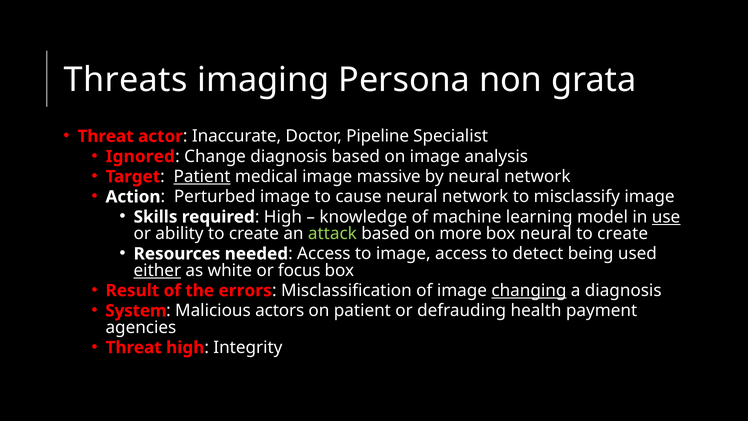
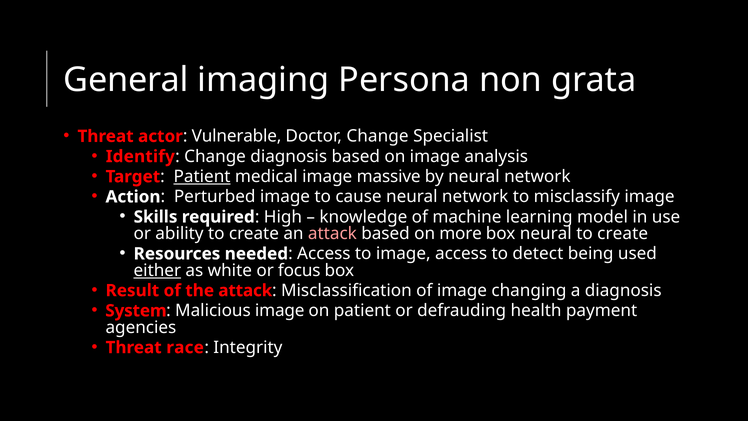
Threats: Threats -> General (126, 80)
Inaccurate: Inaccurate -> Vulnerable (237, 136)
Doctor Pipeline: Pipeline -> Change (378, 136)
Ignored: Ignored -> Identify (140, 156)
use underline: present -> none (666, 217)
attack colour: light green -> pink (332, 233)
the errors: errors -> attack (245, 290)
changing underline: present -> none (529, 290)
Malicious actors: actors -> image (280, 311)
Threat high: high -> race (185, 347)
